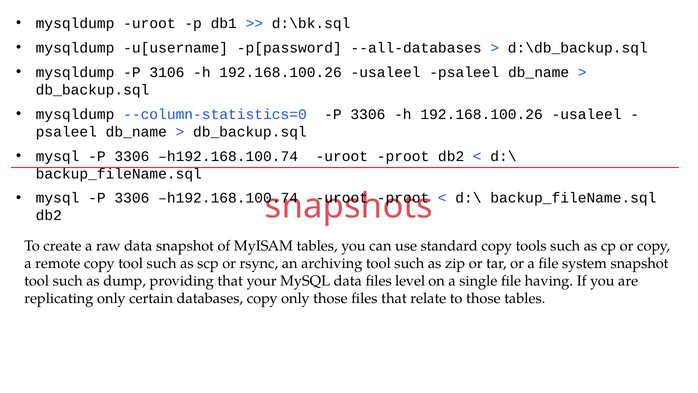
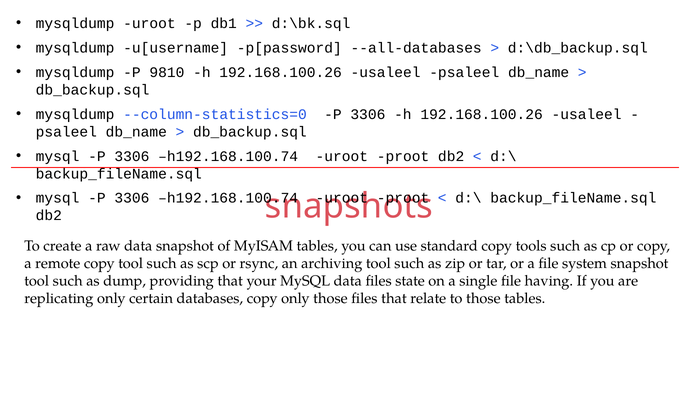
3106: 3106 -> 9810 (167, 72)
level: level -> state (410, 281)
